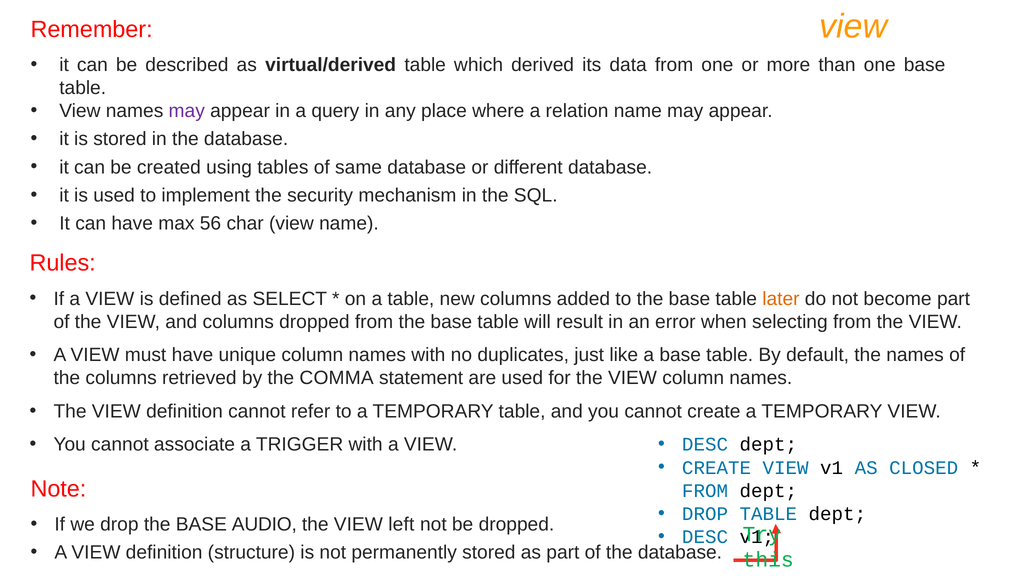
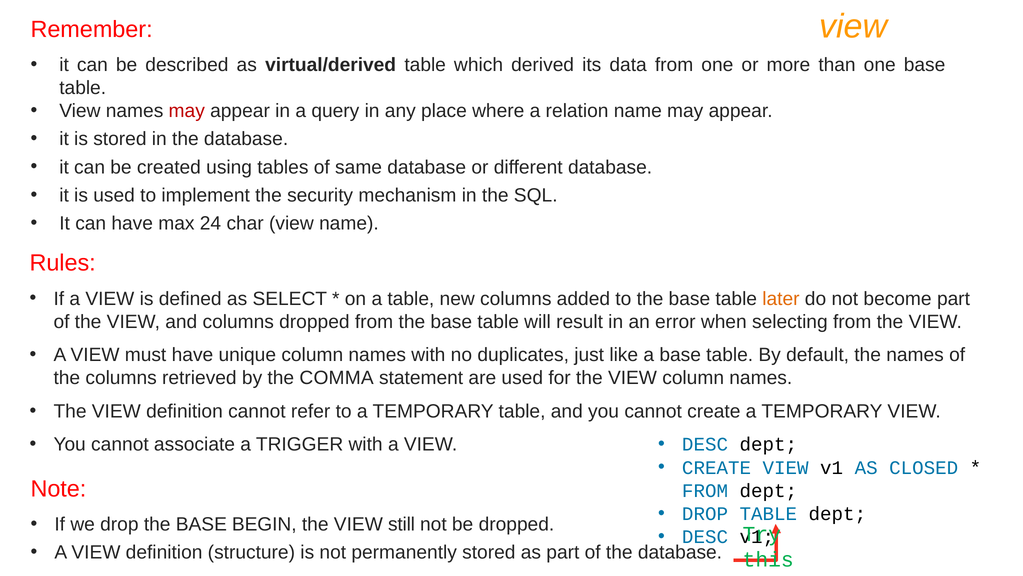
may colour: purple -> red (187, 111)
56: 56 -> 24 (210, 223)
AUDIO: AUDIO -> BEGIN (264, 524)
left: left -> still (402, 524)
